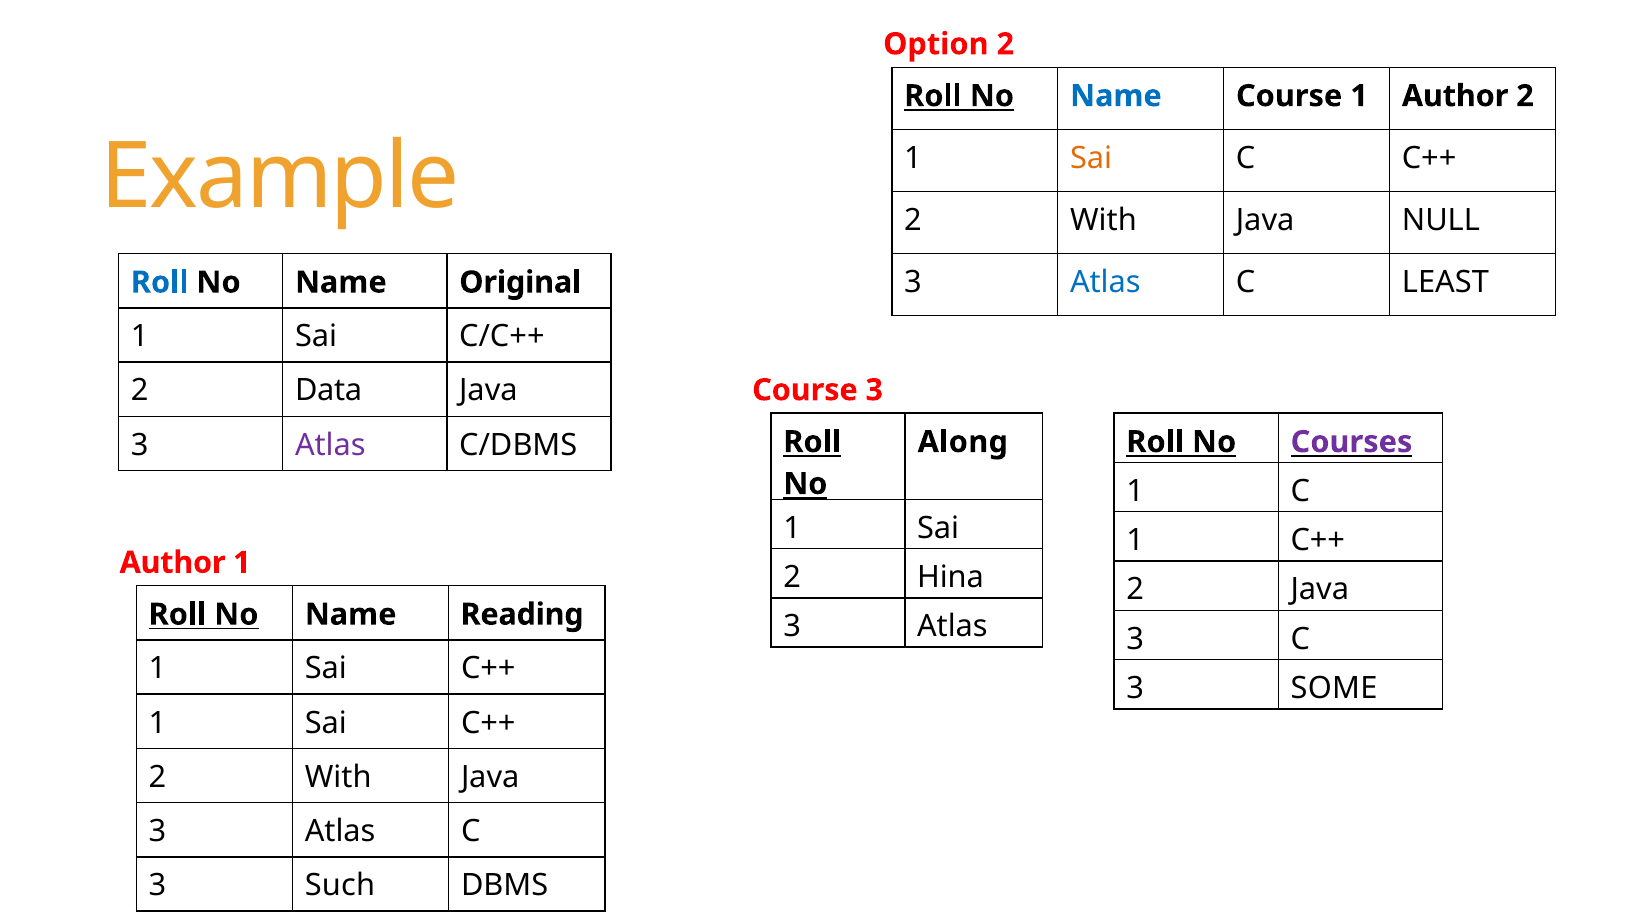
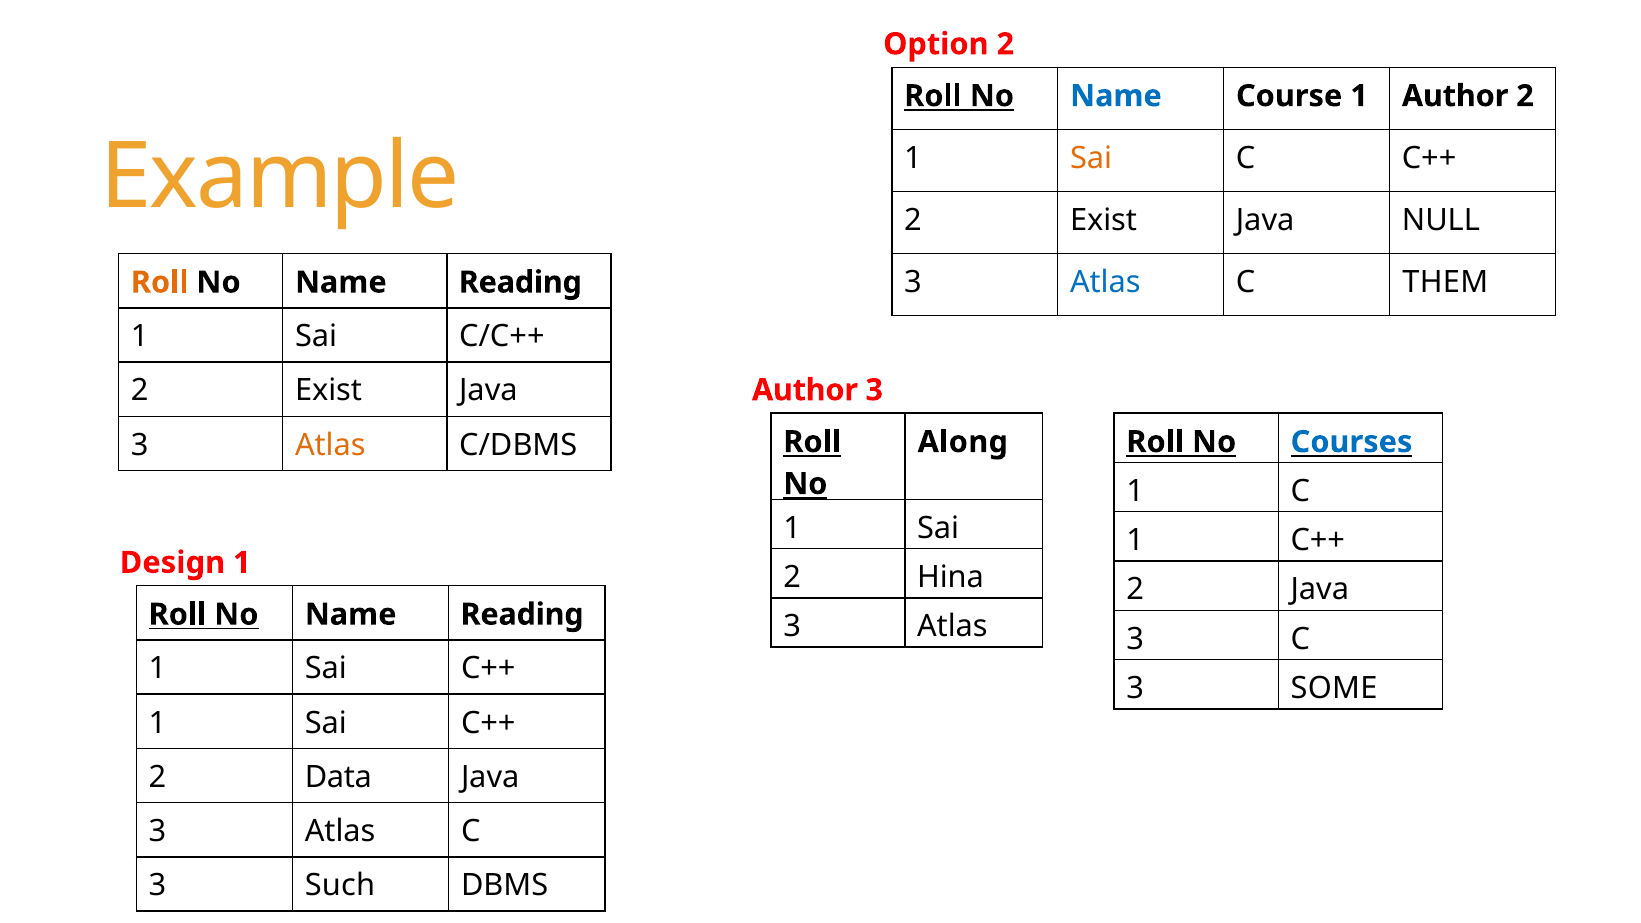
With: With -> Exist (1104, 220)
LEAST: LEAST -> THEM (1445, 282)
Roll colour: blue -> orange (160, 282)
Original: Original -> Reading (520, 282)
Data: Data -> Exist (328, 391)
Course: Course -> Author (805, 390)
Atlas colour: purple -> orange (330, 445)
Courses colour: purple -> blue (1351, 442)
Author: Author -> Design (172, 563)
With: With -> Data (338, 777)
